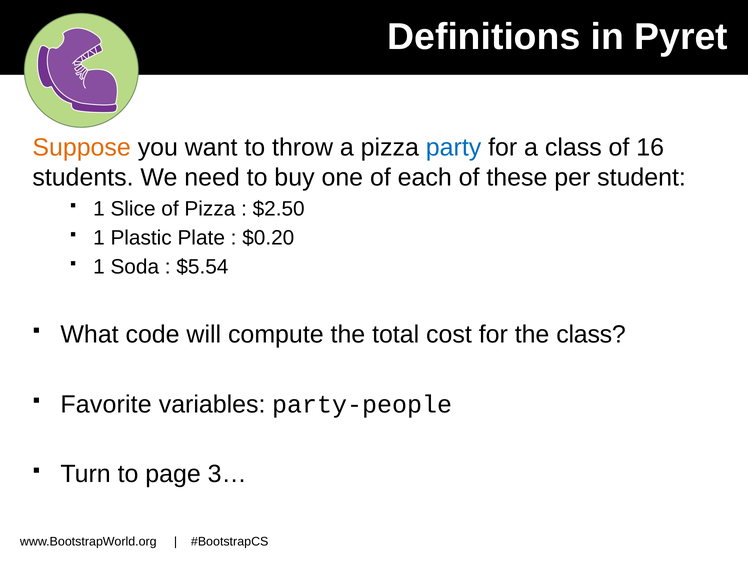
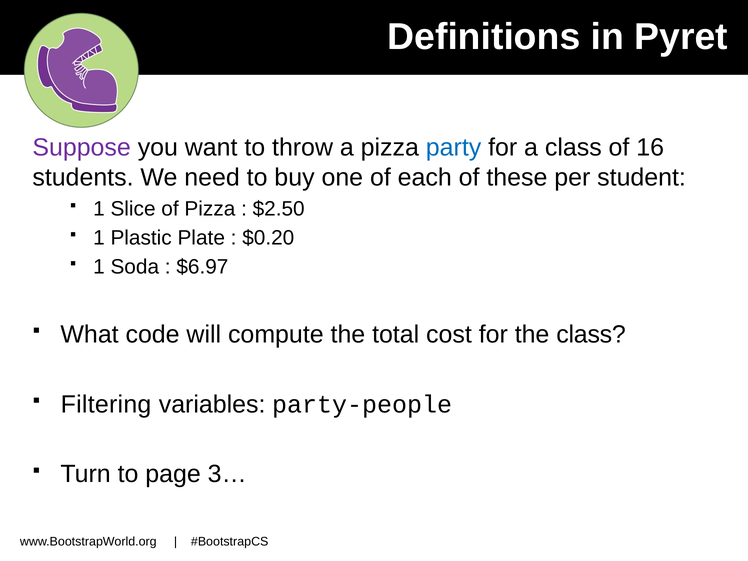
Suppose colour: orange -> purple (82, 148)
$5.54: $5.54 -> $6.97 (202, 267)
Favorite: Favorite -> Filtering (106, 404)
